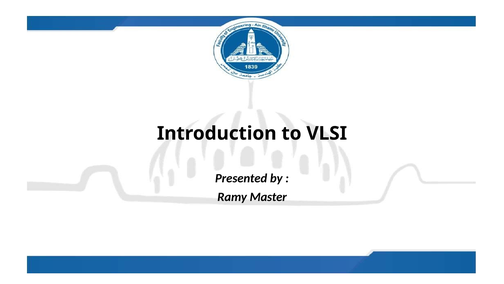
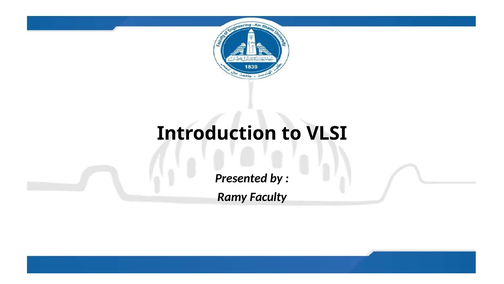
Master: Master -> Faculty (268, 197)
